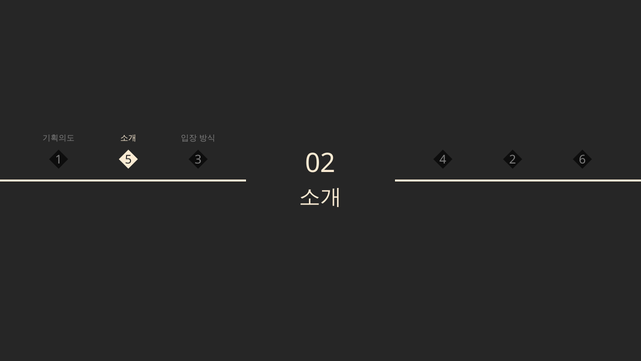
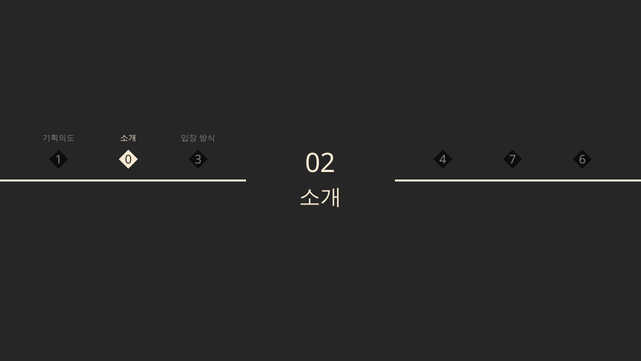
5: 5 -> 0 (128, 160)
2: 2 -> 7 (513, 160)
